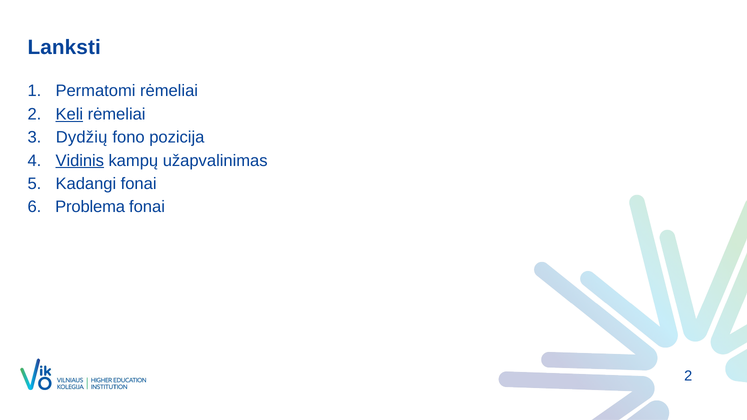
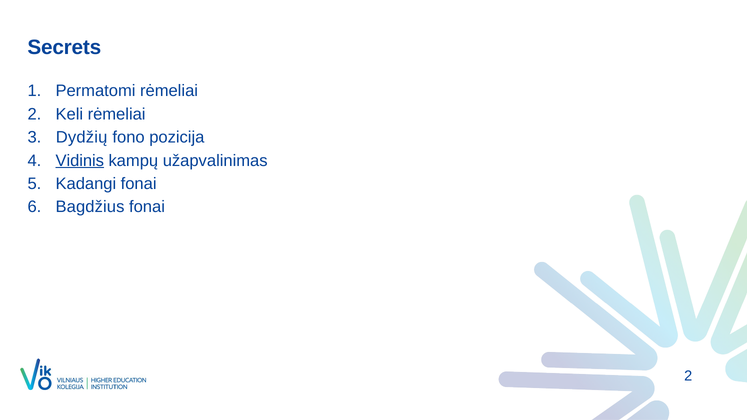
Lanksti: Lanksti -> Secrets (64, 47)
Keli underline: present -> none (69, 114)
Problema: Problema -> Bagdžius (90, 207)
